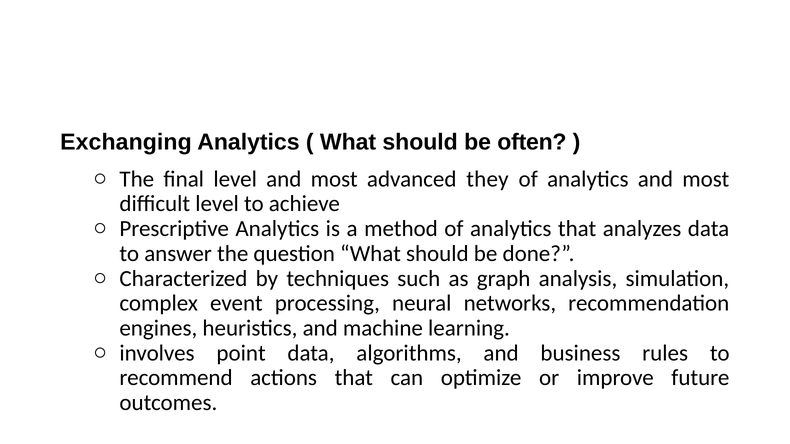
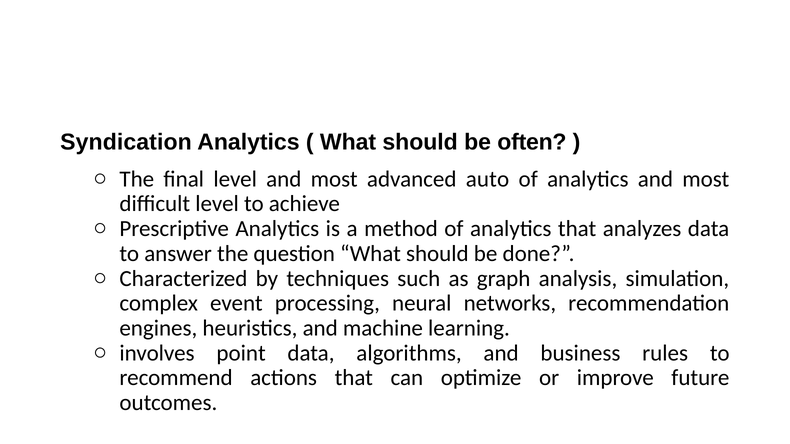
Exchanging: Exchanging -> Syndication (126, 142)
they: they -> auto (488, 179)
